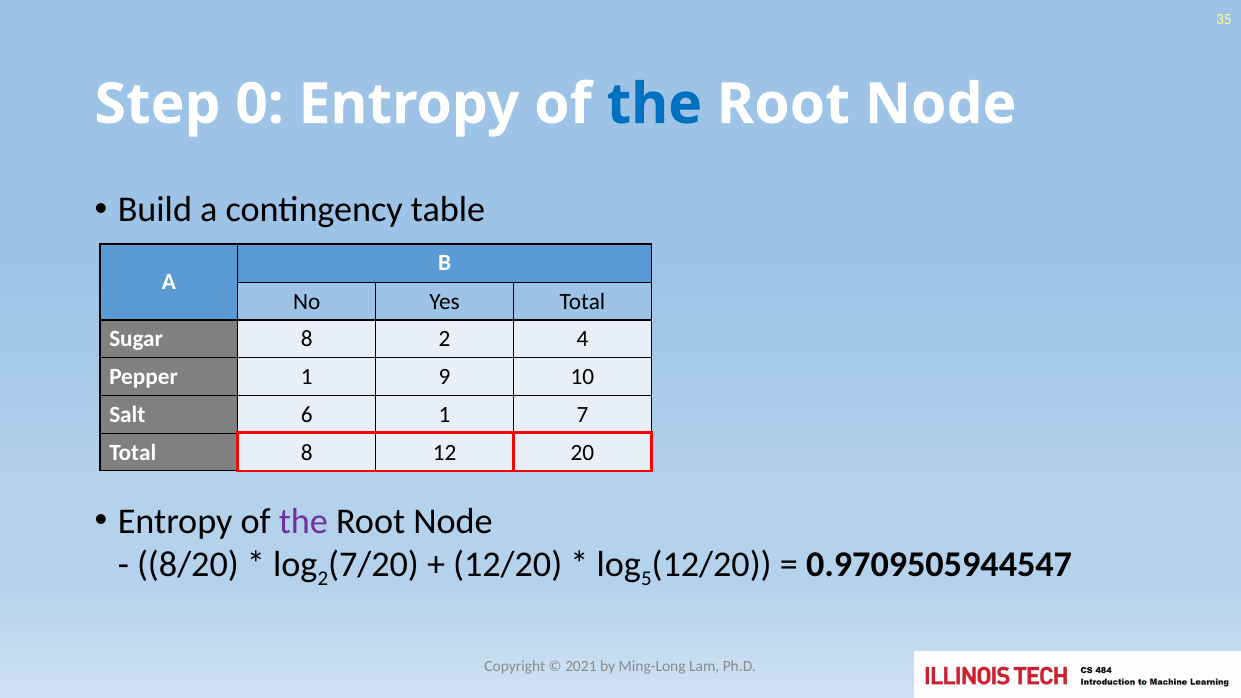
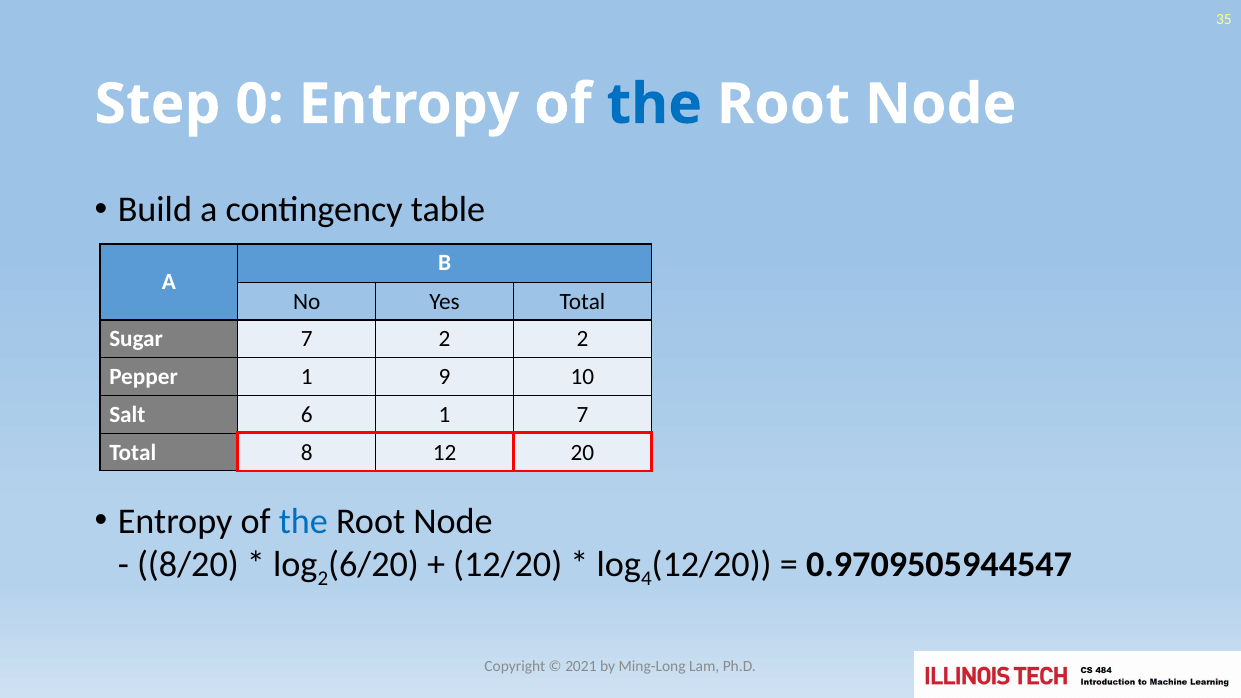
Sugar 8: 8 -> 7 (307, 339)
2 4: 4 -> 2 (582, 339)
the colour: purple -> blue (303, 521)
7/20: 7/20 -> 6/20 (373, 565)
5: 5 -> 4 (646, 579)
